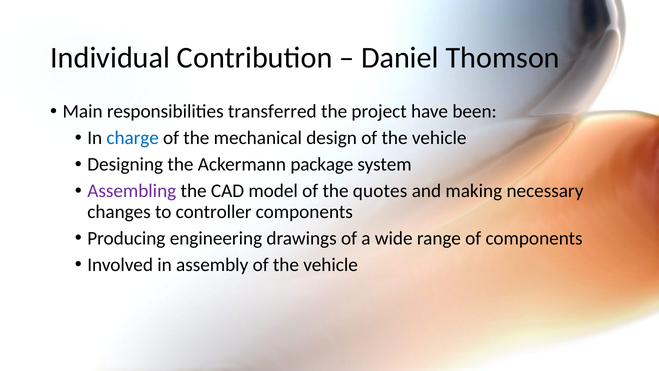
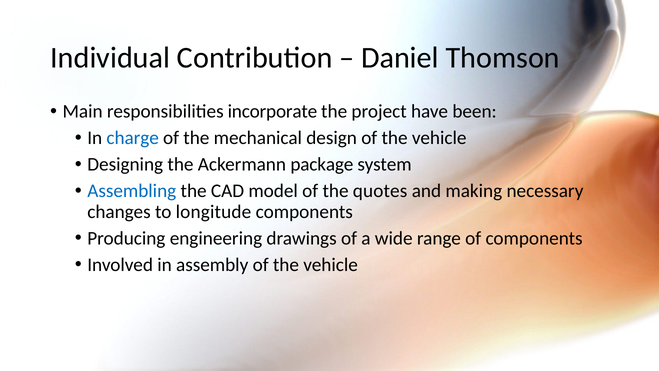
transferred: transferred -> incorporate (272, 111)
Assembling colour: purple -> blue (132, 191)
controller: controller -> longitude (213, 212)
